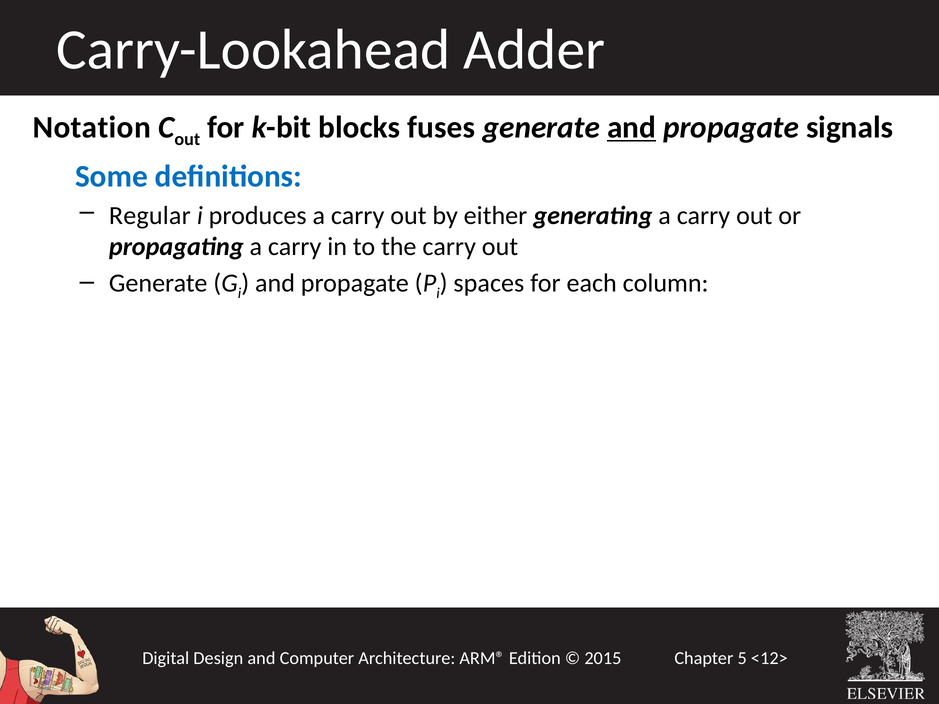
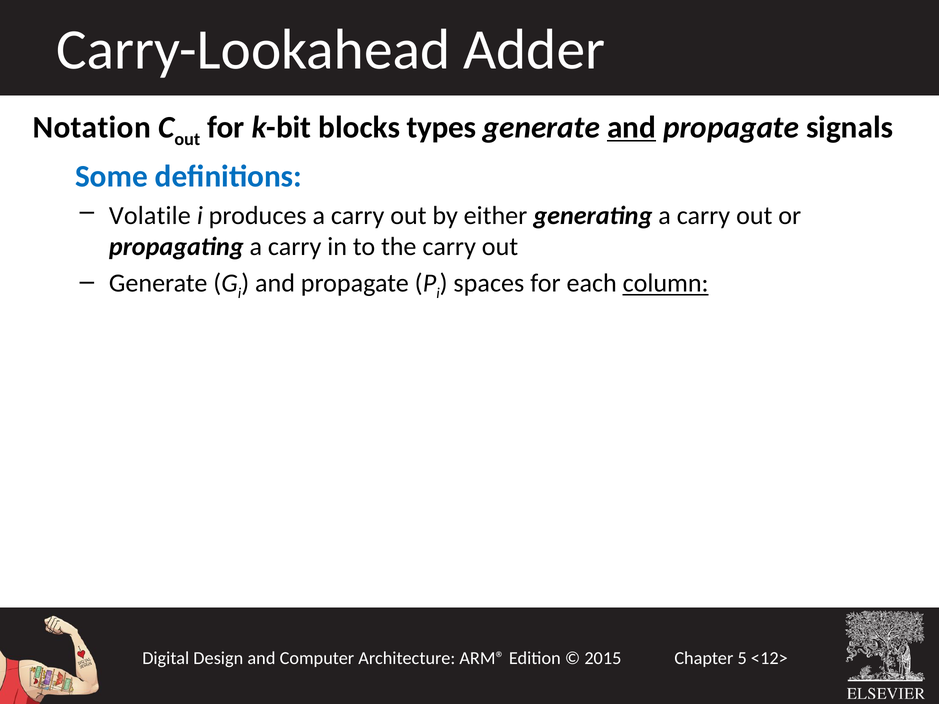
fuses: fuses -> types (442, 127)
Regular: Regular -> Volatile (150, 216)
column underline: none -> present (666, 283)
